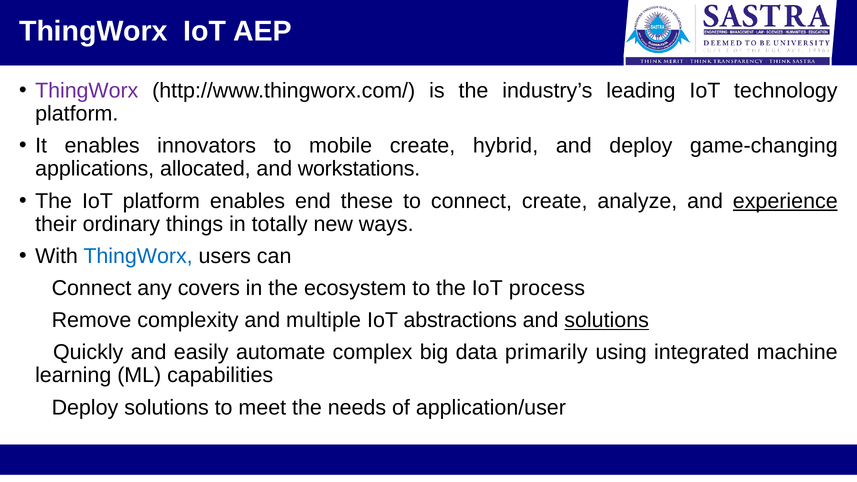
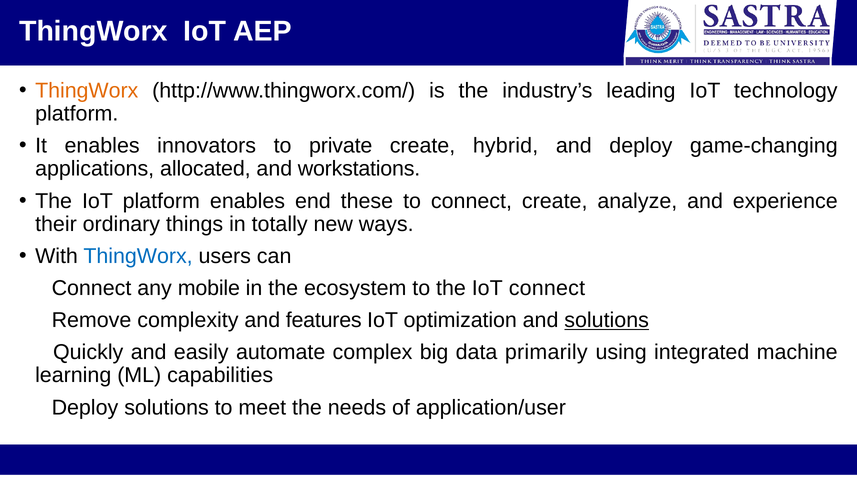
ThingWorx colour: purple -> orange (87, 91)
mobile: mobile -> private (341, 146)
experience underline: present -> none (785, 201)
covers: covers -> mobile (209, 288)
IoT process: process -> connect (547, 288)
multiple: multiple -> features (324, 320)
abstractions: abstractions -> optimization (460, 320)
